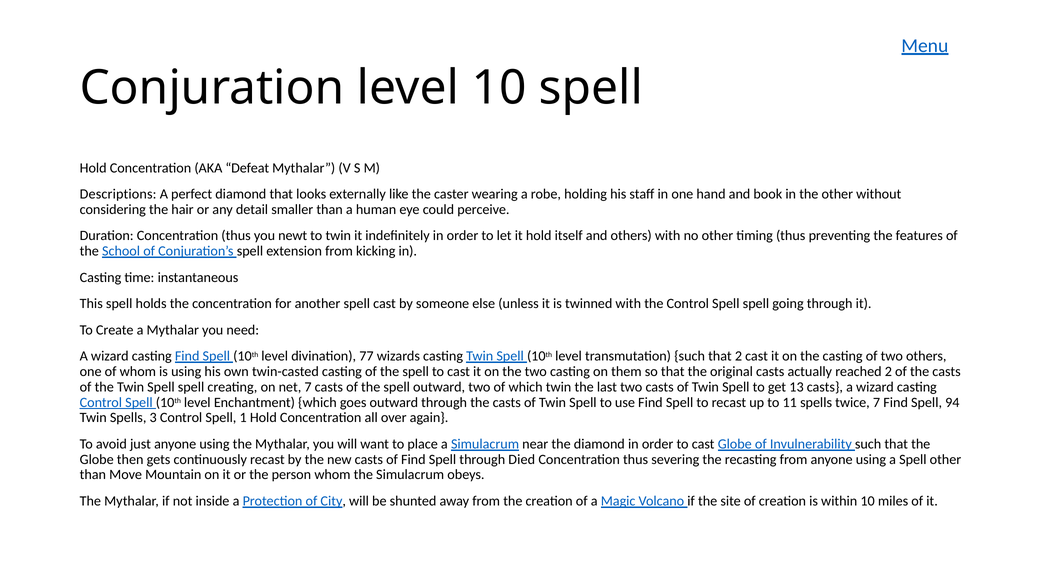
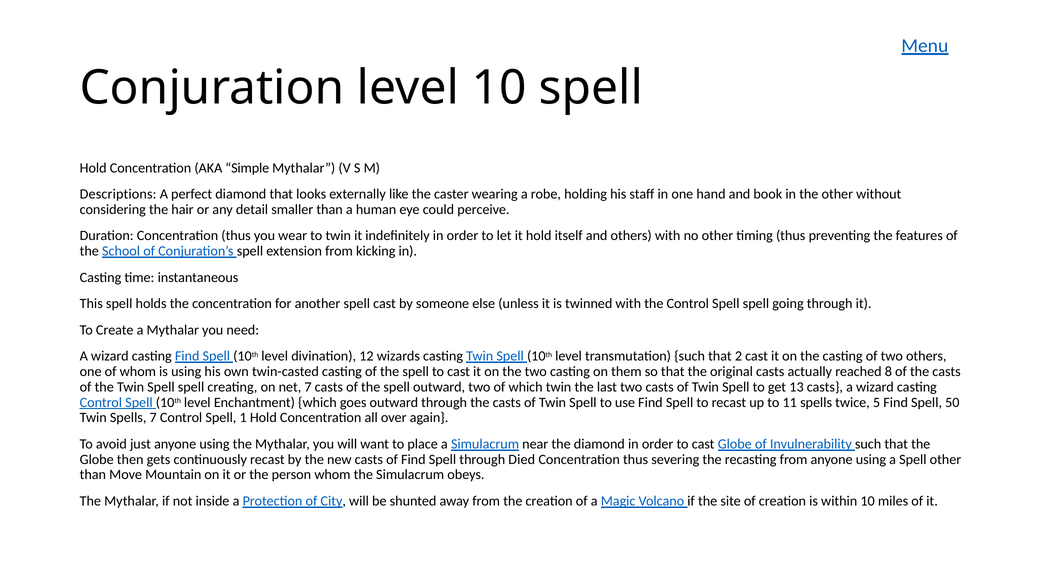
Defeat: Defeat -> Simple (247, 168)
newt: newt -> wear (293, 236)
77: 77 -> 12 (366, 356)
reached 2: 2 -> 8 (888, 372)
twice 7: 7 -> 5 (877, 403)
94: 94 -> 50 (952, 403)
Spells 3: 3 -> 7 (153, 418)
